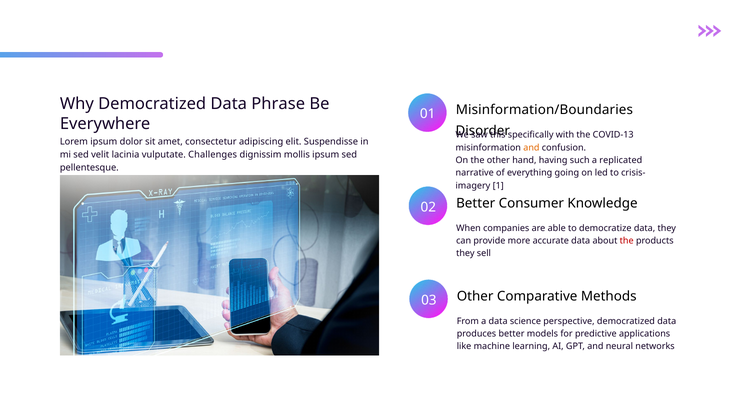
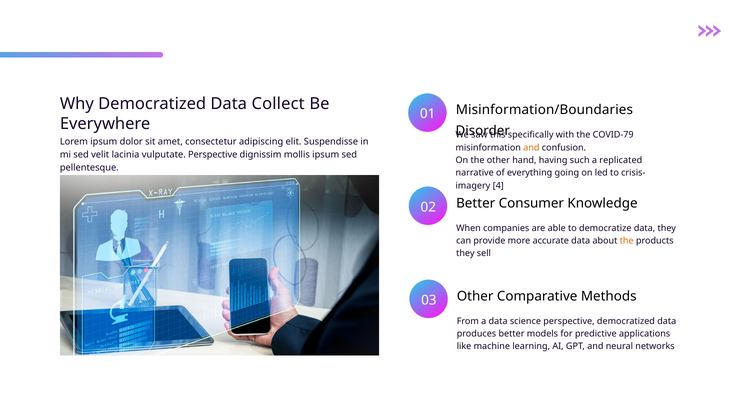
Phrase: Phrase -> Collect (278, 104)
COVID-13: COVID-13 -> COVID-79 (613, 135)
vulputate Challenges: Challenges -> Perspective (213, 155)
1: 1 -> 4 (498, 186)
the colour: red -> orange (627, 241)
